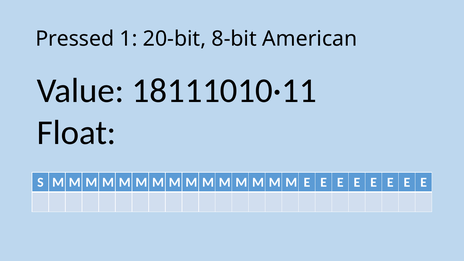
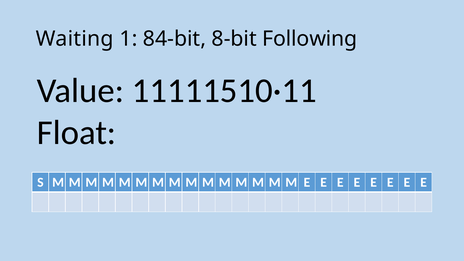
Pressed: Pressed -> Waiting (75, 39)
20-bit: 20-bit -> 84-bit (174, 39)
American: American -> Following (310, 39)
18111010·11: 18111010·11 -> 11111510·11 (224, 91)
